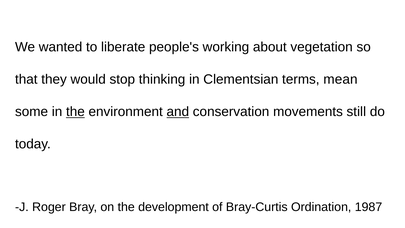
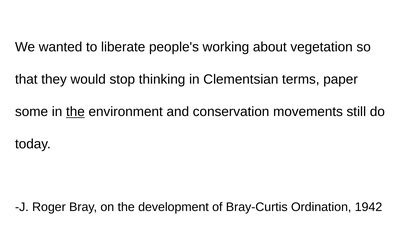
mean: mean -> paper (341, 79)
and underline: present -> none (178, 112)
1987: 1987 -> 1942 (368, 207)
